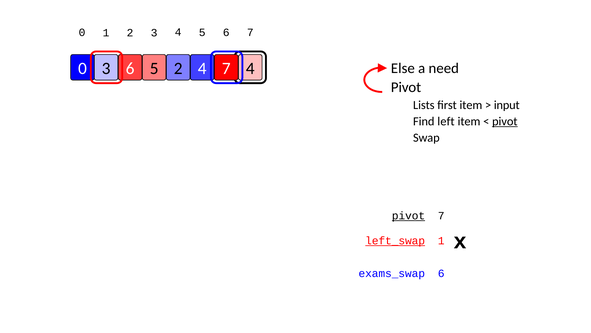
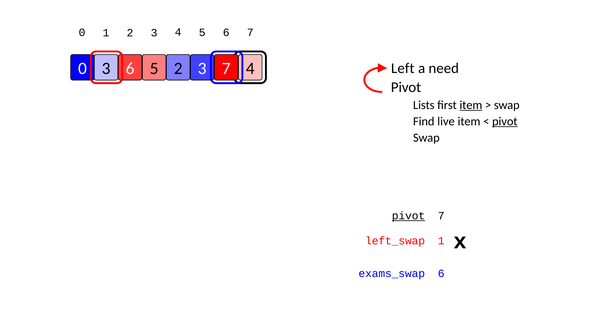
0 4: 4 -> 3 (202, 68)
Else: Else -> Left (403, 68)
item underline: none -> present (471, 105)
input: input -> swap (507, 105)
left: left -> live (446, 121)
left_swap underline: present -> none (395, 240)
